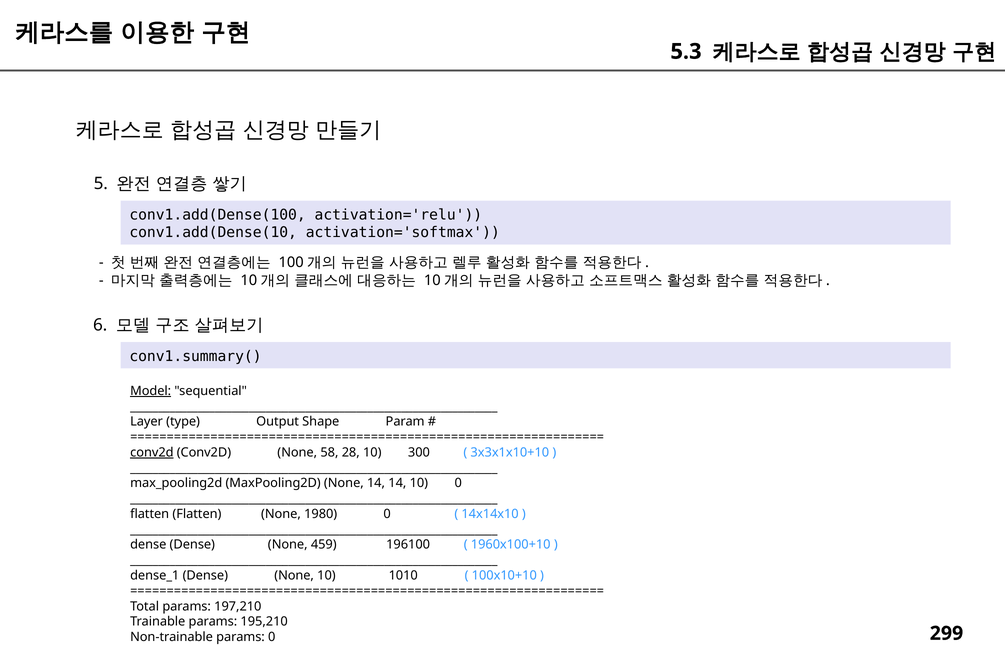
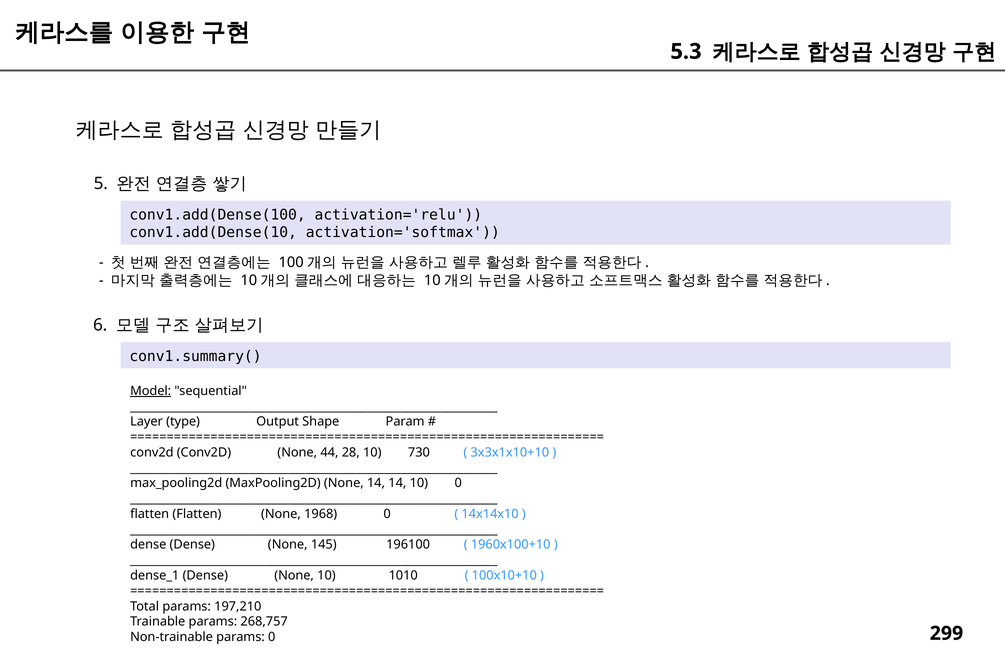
conv2d underline: present -> none (152, 453)
58: 58 -> 44 (329, 453)
300: 300 -> 730 (419, 453)
1980: 1980 -> 1968 (321, 514)
459: 459 -> 145 (324, 545)
195,210: 195,210 -> 268,757 (264, 622)
